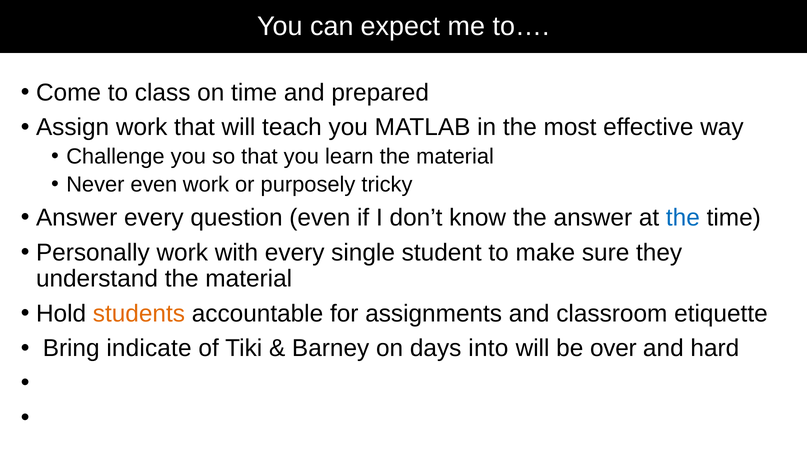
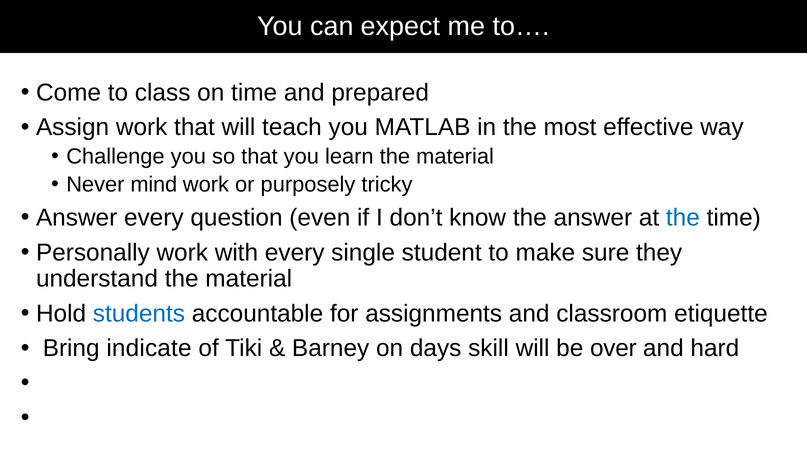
Never even: even -> mind (154, 184)
students colour: orange -> blue (139, 314)
into: into -> skill (488, 348)
